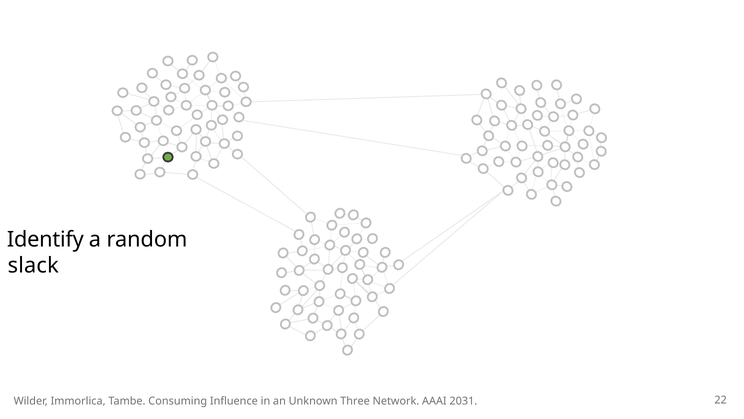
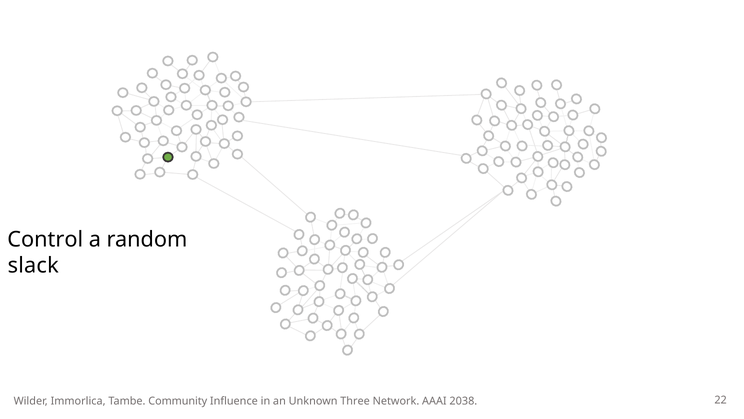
Identify: Identify -> Control (45, 239)
Consuming: Consuming -> Community (178, 401)
2031: 2031 -> 2038 (463, 401)
